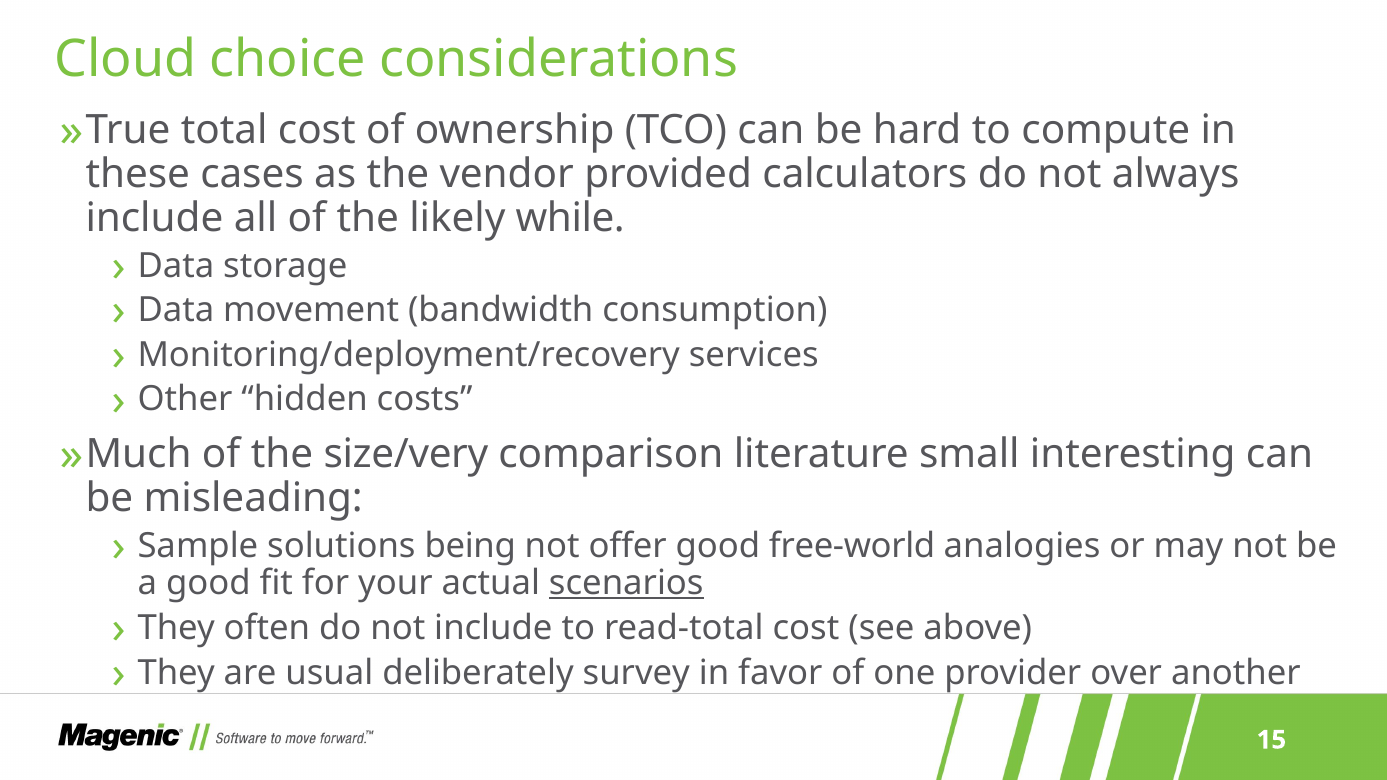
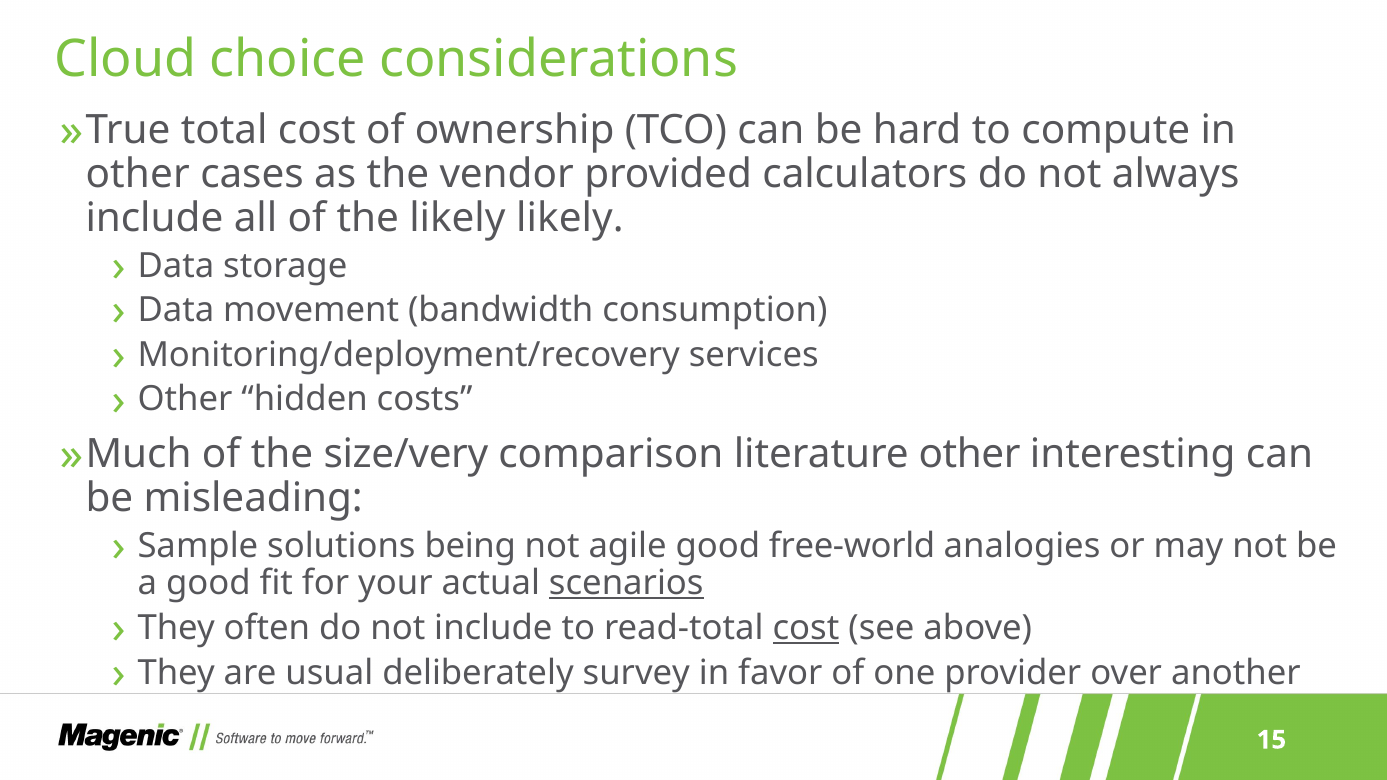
these: these -> other (138, 174)
likely while: while -> likely (570, 218)
literature small: small -> other (970, 455)
offer: offer -> agile (628, 546)
cost underline: none -> present (806, 628)
